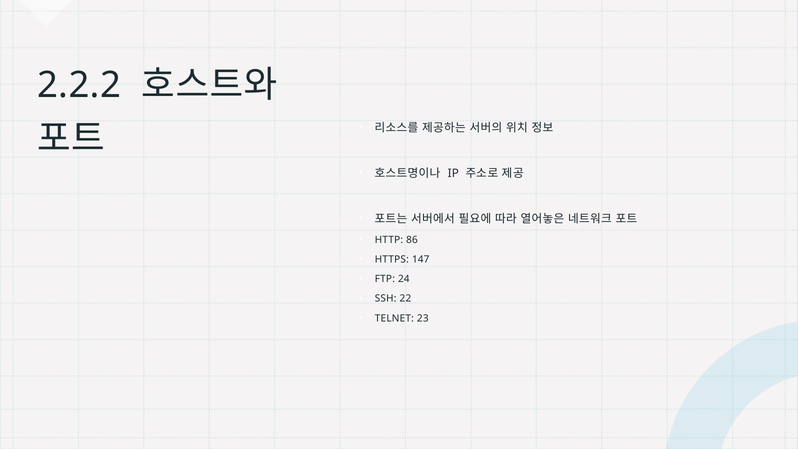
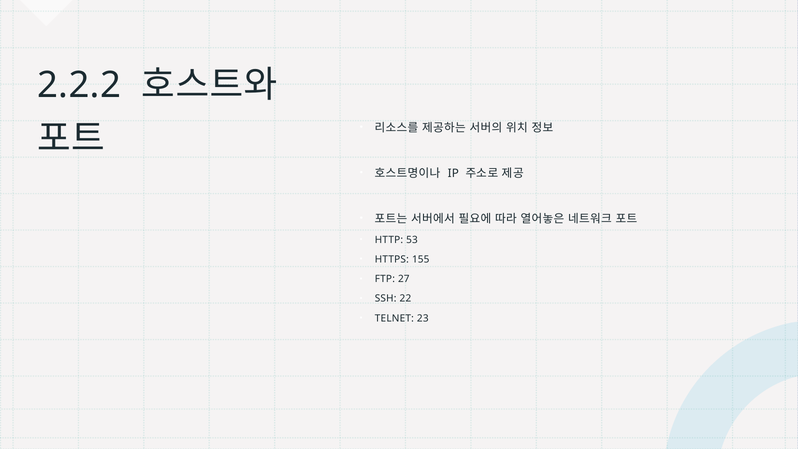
86: 86 -> 53 (412, 240)
147: 147 -> 155 (421, 259)
24: 24 -> 27 (404, 279)
